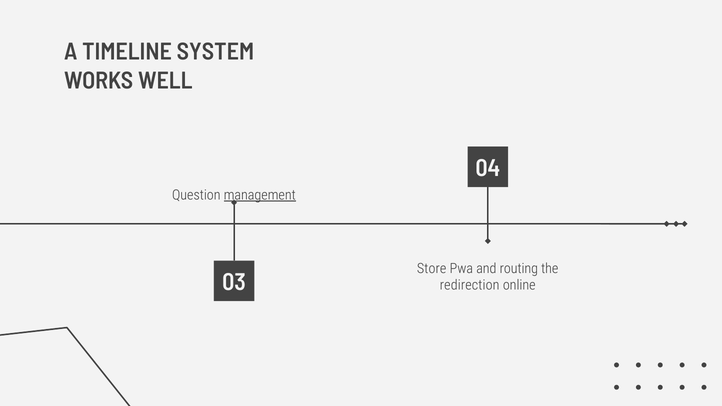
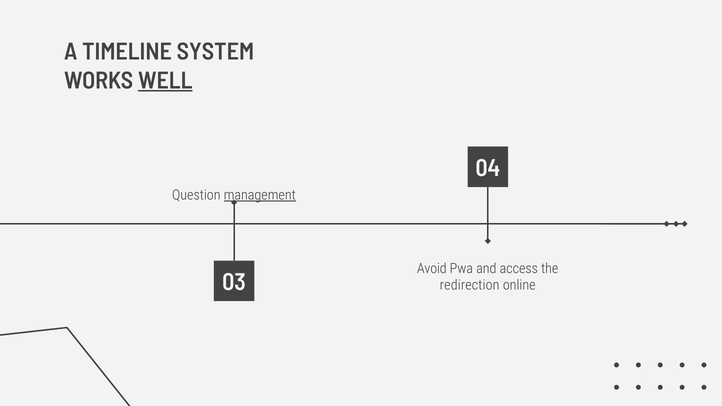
WELL underline: none -> present (165, 81)
Store: Store -> Avoid (432, 269)
routing: routing -> access (519, 269)
